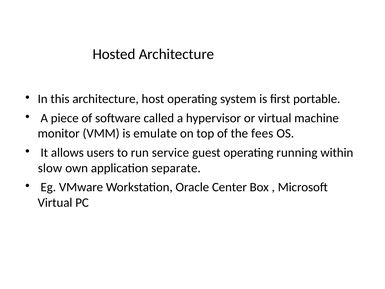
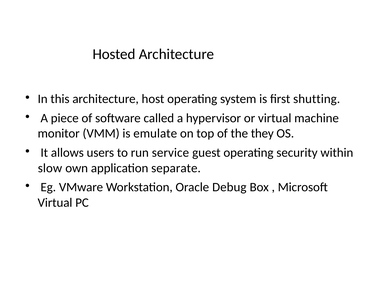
portable: portable -> shutting (317, 99)
fees: fees -> they (262, 133)
running: running -> security (297, 153)
Center: Center -> Debug (229, 187)
